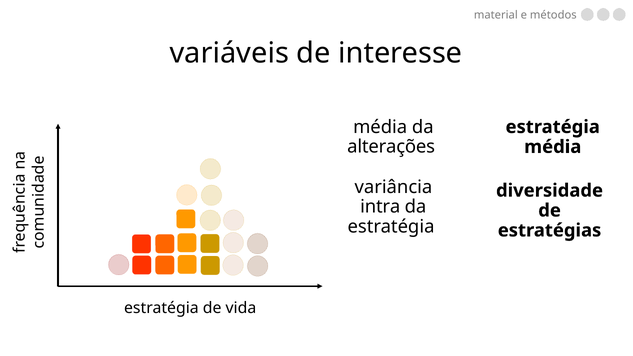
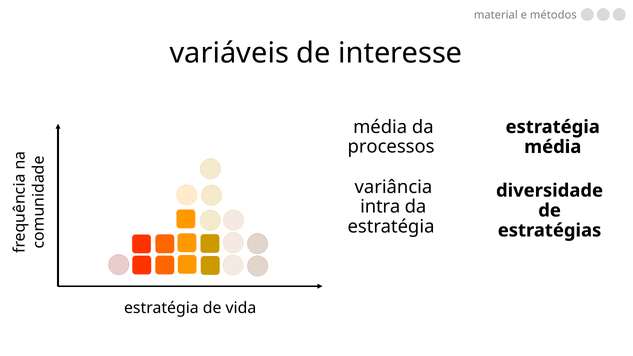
alterações: alterações -> processos (391, 147)
